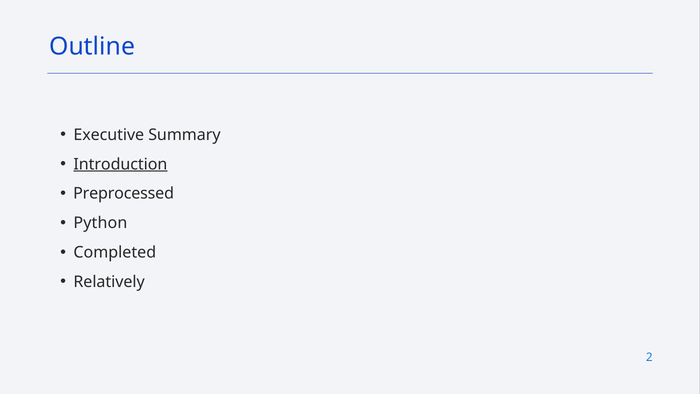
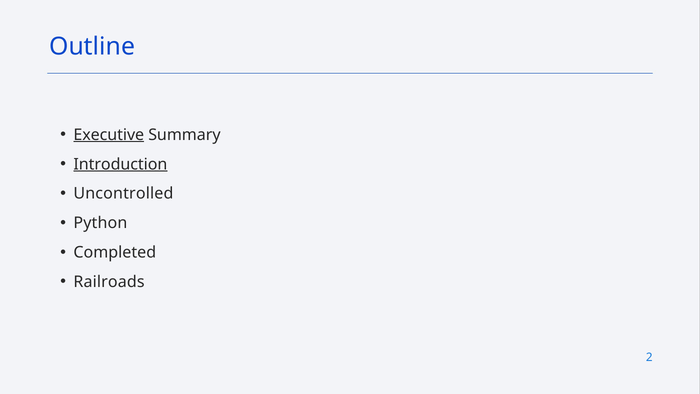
Executive underline: none -> present (109, 135)
Preprocessed: Preprocessed -> Uncontrolled (123, 194)
Relatively: Relatively -> Railroads (109, 282)
